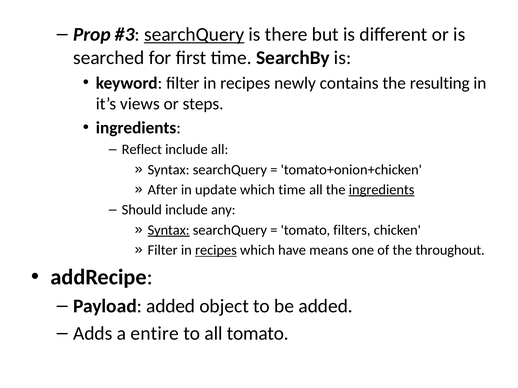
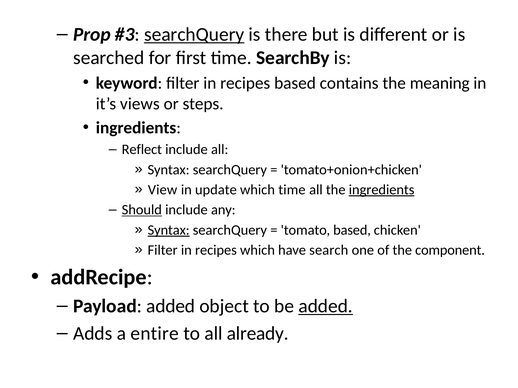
recipes newly: newly -> based (295, 83)
resulting: resulting -> meaning (440, 83)
After: After -> View (163, 190)
Should underline: none -> present (142, 210)
tomato filters: filters -> based (352, 230)
recipes underline: present -> none (216, 250)
means: means -> search (329, 250)
throughout: throughout -> component (450, 250)
added underline: none -> present (326, 306)
all tomato: tomato -> already (258, 334)
